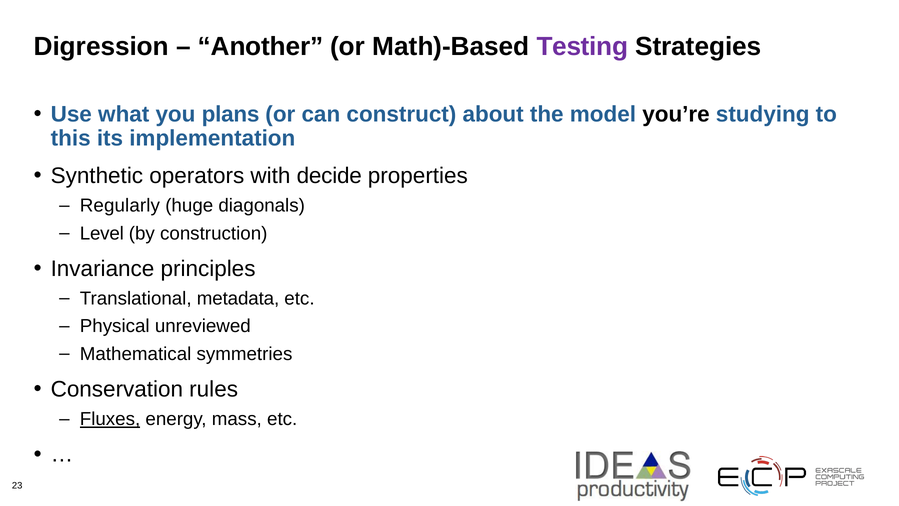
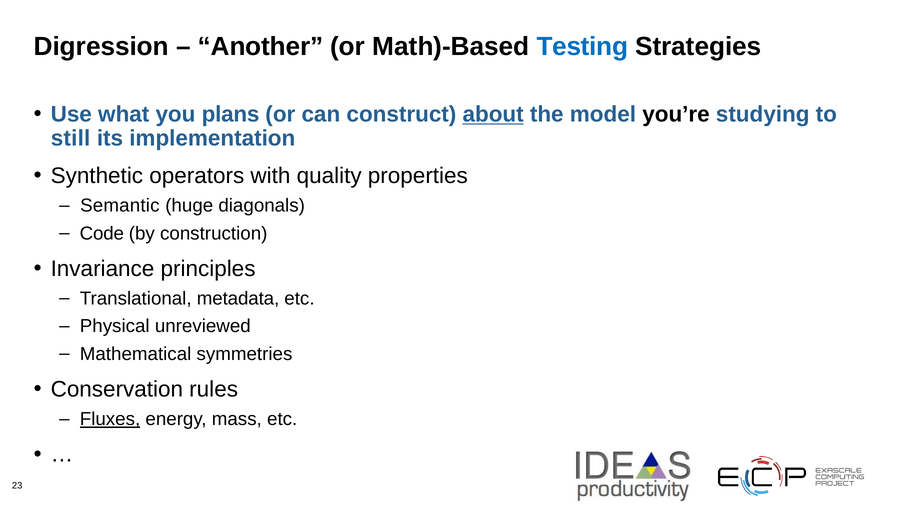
Testing colour: purple -> blue (582, 46)
about underline: none -> present (493, 114)
this: this -> still (71, 139)
decide: decide -> quality (329, 176)
Regularly: Regularly -> Semantic (120, 206)
Level: Level -> Code (102, 233)
